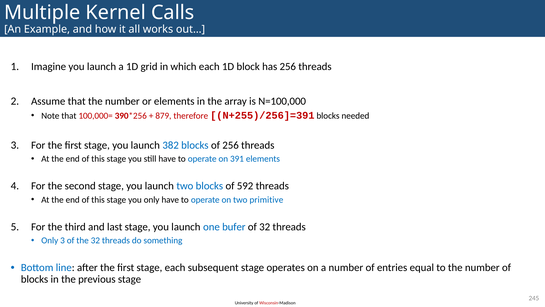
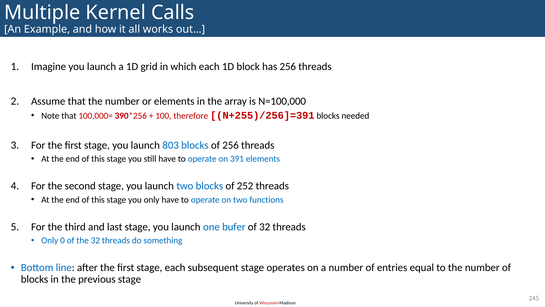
879: 879 -> 100 (163, 116)
382: 382 -> 803 (171, 145)
592: 592 -> 252 (245, 186)
primitive: primitive -> functions (266, 199)
Only 3: 3 -> 0 (63, 240)
